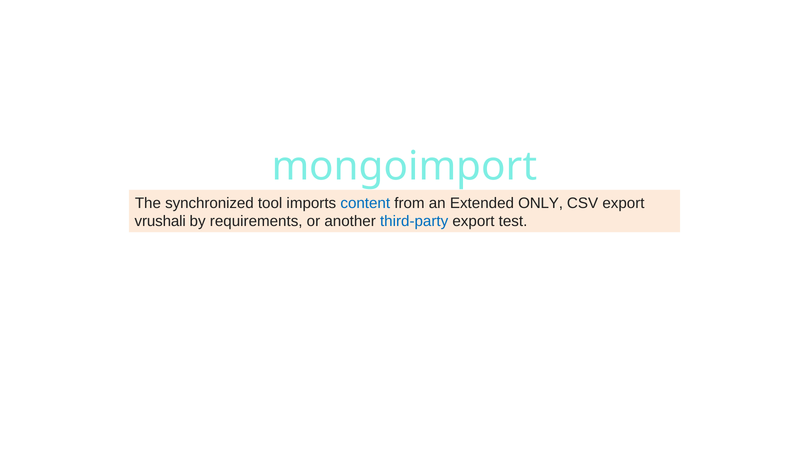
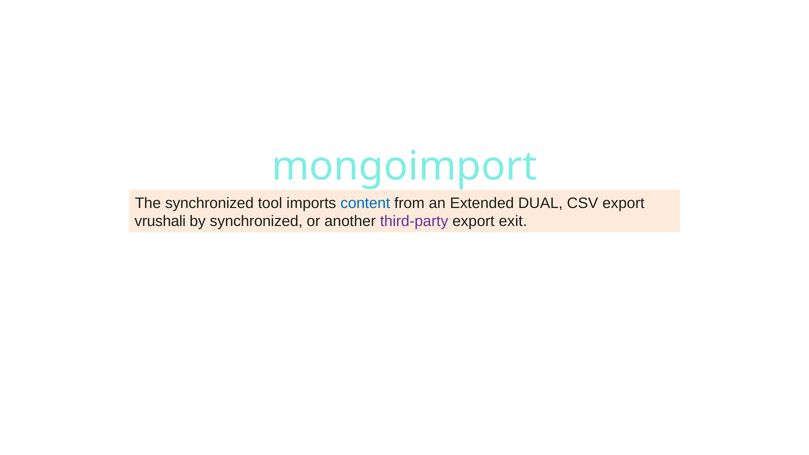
ONLY: ONLY -> DUAL (540, 203)
by requirements: requirements -> synchronized (256, 221)
third-party colour: blue -> purple (414, 221)
test: test -> exit (513, 221)
